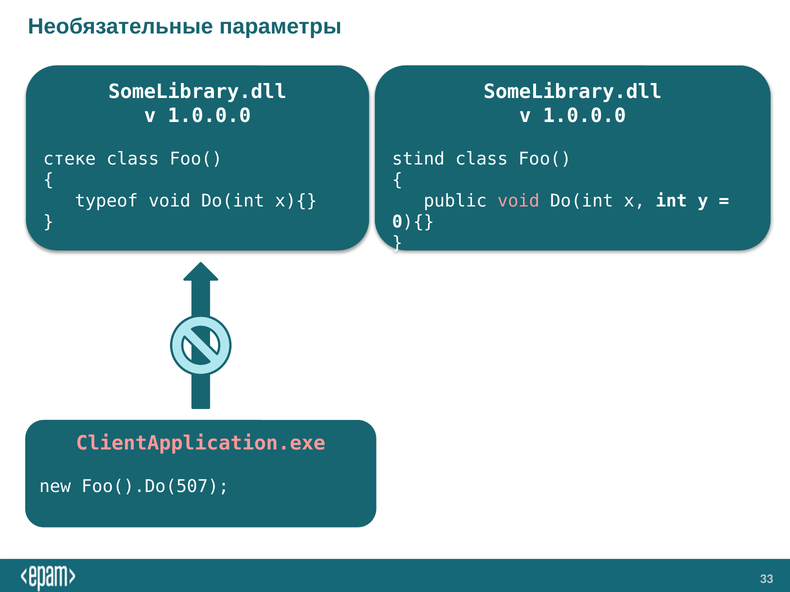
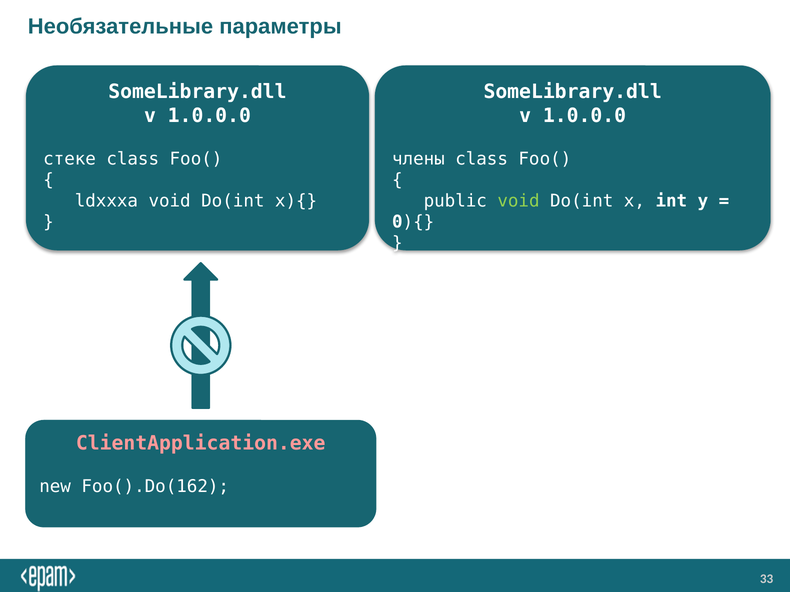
stind: stind -> члены (418, 159)
typeof: typeof -> ldxxxa (106, 201)
void colour: pink -> light green (518, 201)
Foo().Do(507: Foo().Do(507 -> Foo().Do(162 (155, 487)
